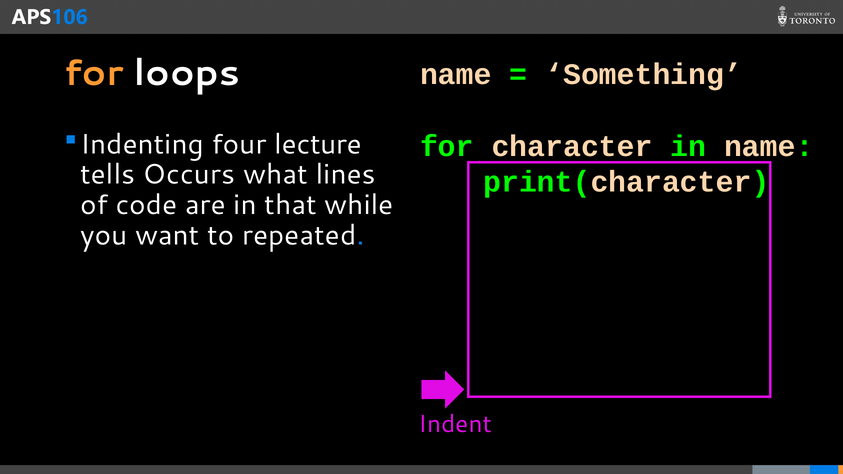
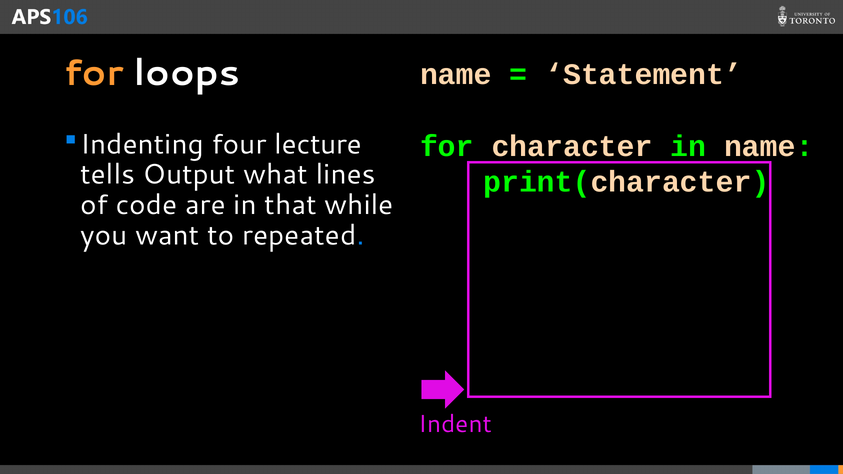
Something: Something -> Statement (644, 75)
tells Occurs: Occurs -> Output (189, 175)
